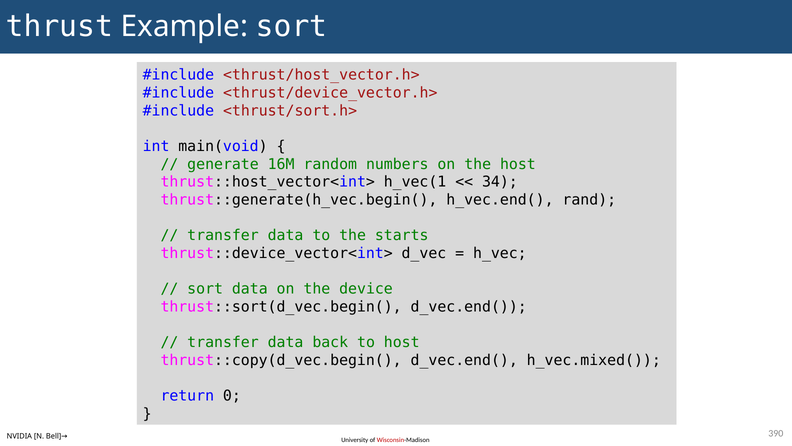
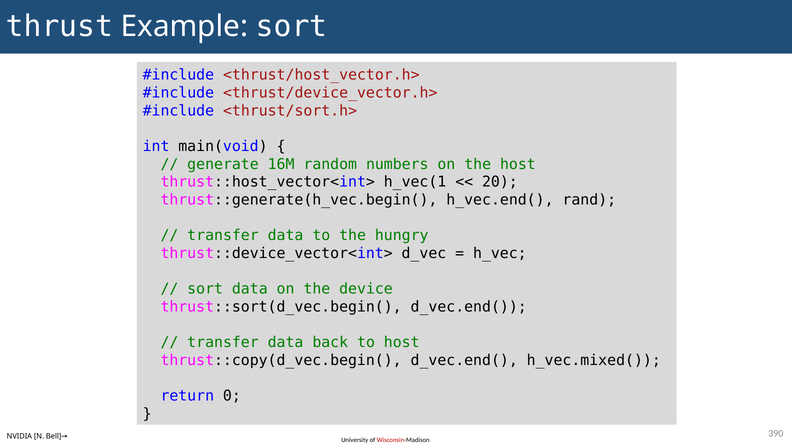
34: 34 -> 20 (500, 182)
starts: starts -> hungry (402, 235)
